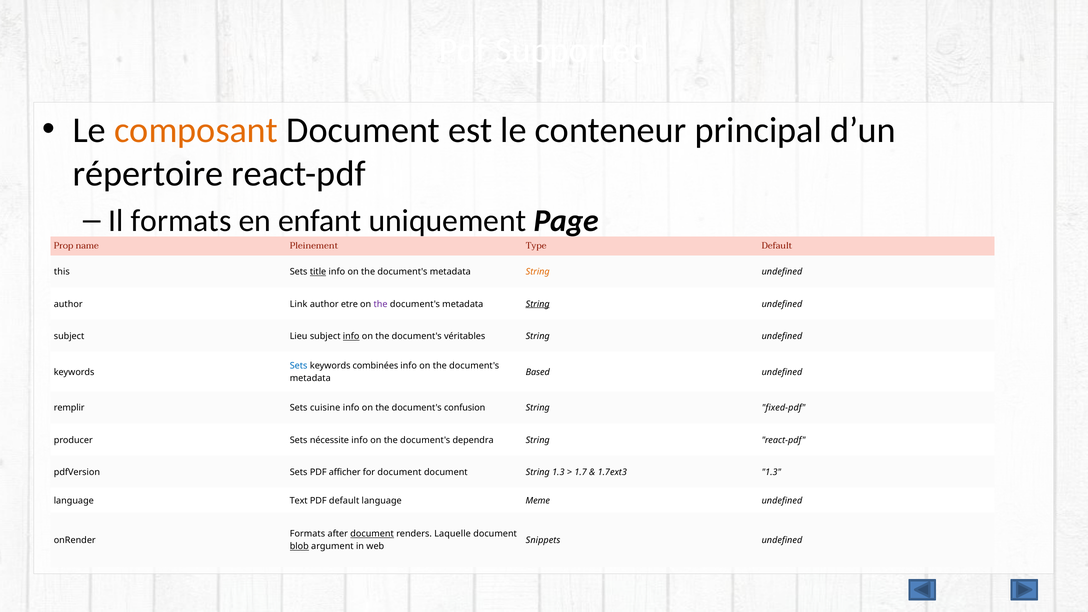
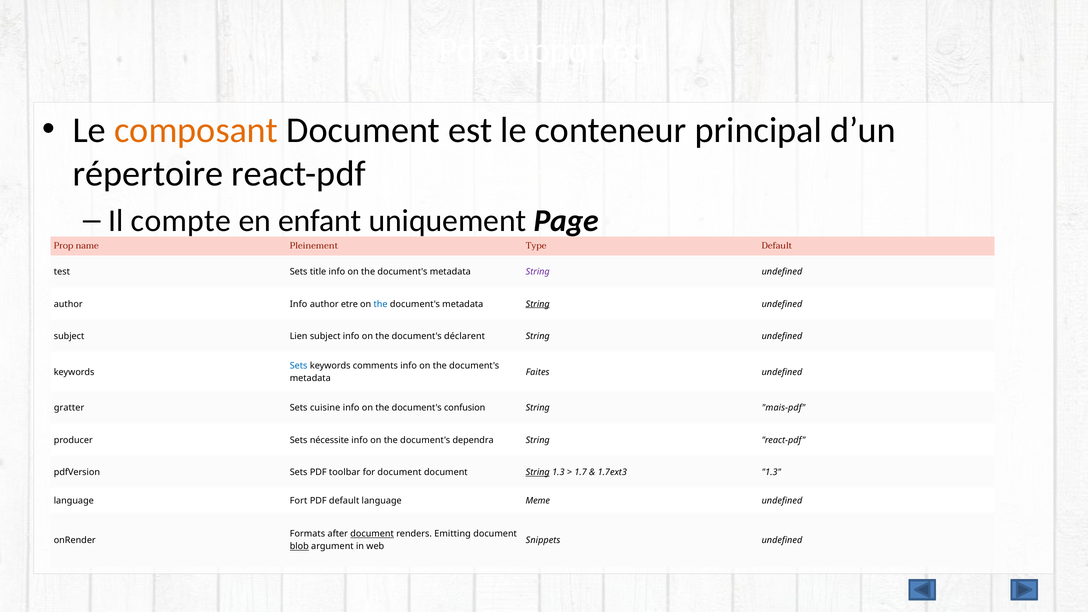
Il formats: formats -> compte (181, 221)
this: this -> test (62, 272)
title underline: present -> none (318, 272)
String colour: orange -> purple (538, 272)
author Link: Link -> Info (299, 304)
the colour: purple -> blue (381, 304)
Lieu: Lieu -> Lien (299, 336)
info underline: present -> none (351, 336)
véritables: véritables -> déclarent (465, 336)
combinées: combinées -> comments (375, 366)
Based: Based -> Faites (538, 372)
remplir: remplir -> gratter (69, 408)
fixed-pdf: fixed-pdf -> mais-pdf (784, 408)
afficher: afficher -> toolbar (345, 472)
String underline: none -> present (538, 472)
Text: Text -> Fort (299, 501)
Laquelle: Laquelle -> Emitting (453, 534)
